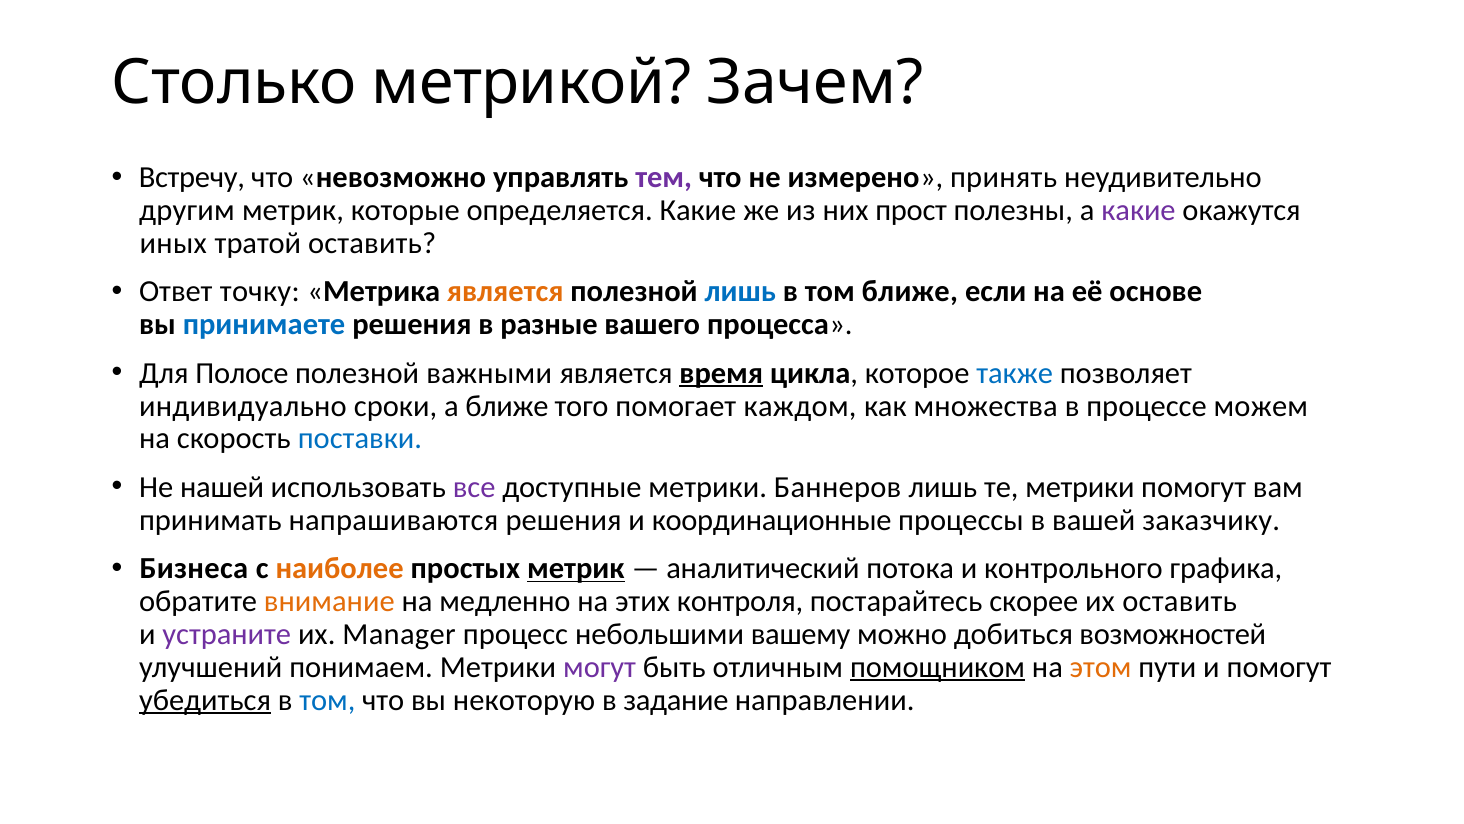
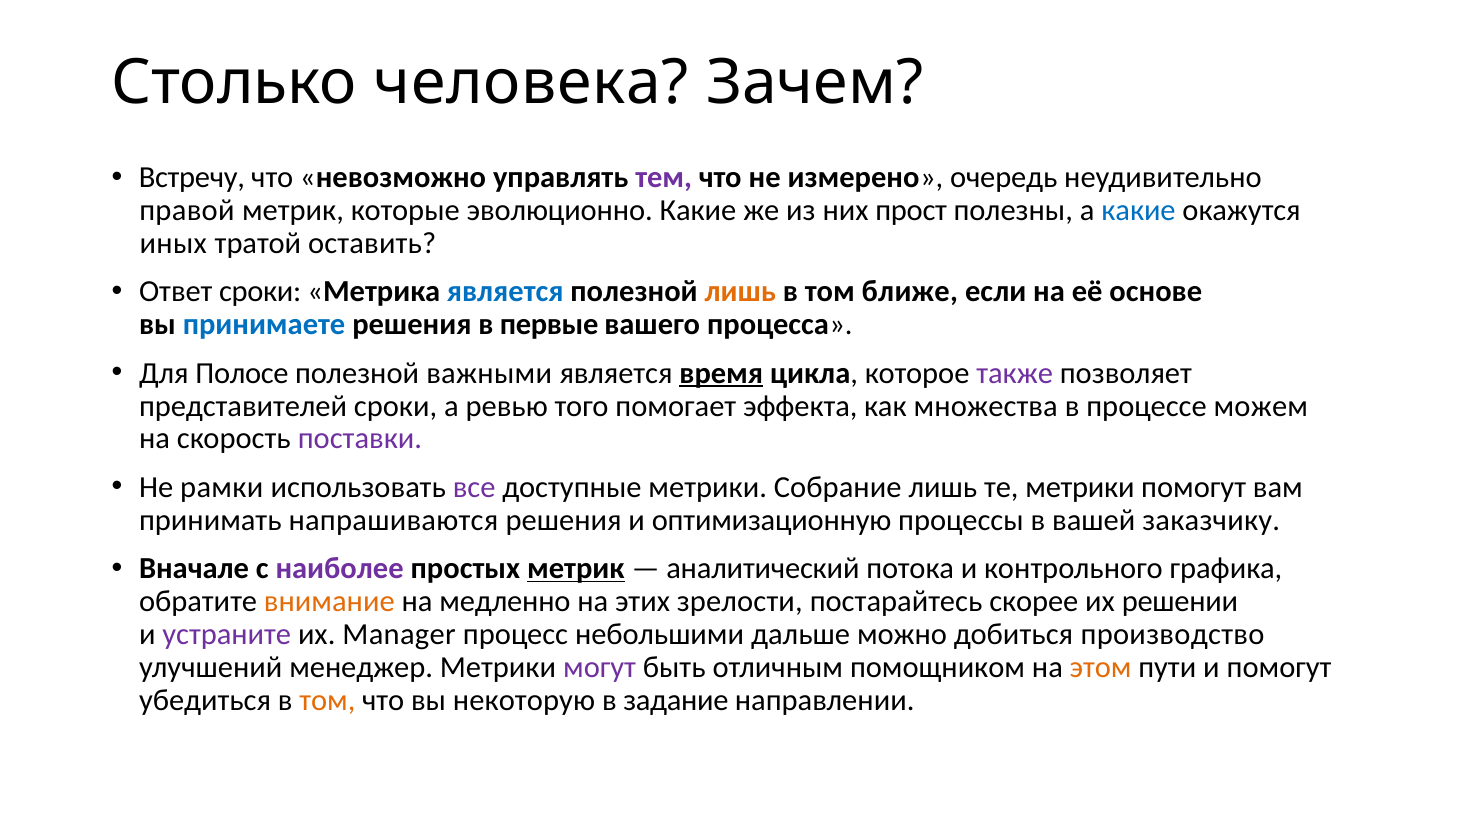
метрикой: метрикой -> человека (531, 83)
принять: принять -> очередь (1004, 178)
другим: другим -> правой (187, 210)
определяется: определяется -> эволюционно (560, 210)
какие colour: purple -> blue (1139, 210)
Ответ точку: точку -> сроки (260, 292)
является colour: orange -> blue (505, 292)
лишь colour: blue -> orange (740, 292)
разные: разные -> первые (549, 325)
также colour: blue -> purple (1015, 373)
индивидуально: индивидуально -> представителей (243, 406)
а ближе: ближе -> ревью (507, 406)
каждом: каждом -> эффекта (800, 406)
поставки colour: blue -> purple (360, 439)
нашей: нашей -> рамки (222, 487)
Баннеров: Баннеров -> Собрание (838, 487)
координационные: координационные -> оптимизационную (772, 520)
Бизнеса: Бизнеса -> Вначале (194, 568)
наиболее colour: orange -> purple (340, 568)
контроля: контроля -> зрелости (740, 601)
их оставить: оставить -> решении (1180, 601)
вашему: вашему -> дальше (801, 634)
возможностей: возможностей -> производство (1173, 634)
понимаем: понимаем -> менеджер (361, 667)
помощником underline: present -> none (938, 667)
убедиться underline: present -> none (205, 700)
том colour: blue -> orange (327, 700)
